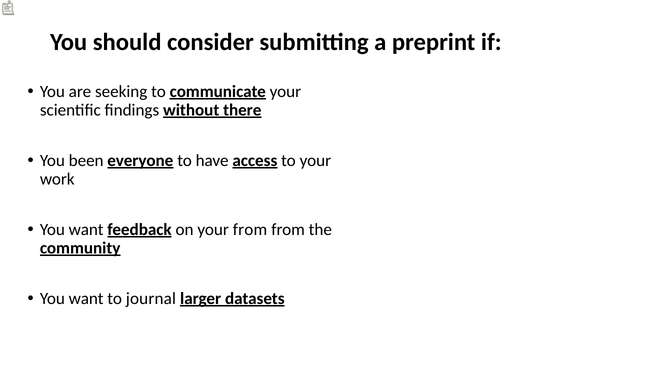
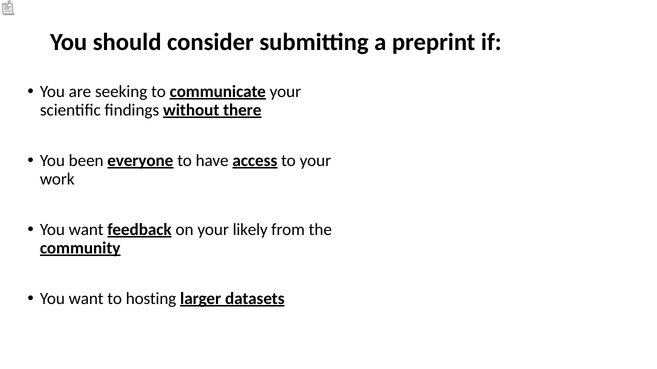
your from: from -> likely (250, 230)
journal: journal -> hosting (151, 299)
